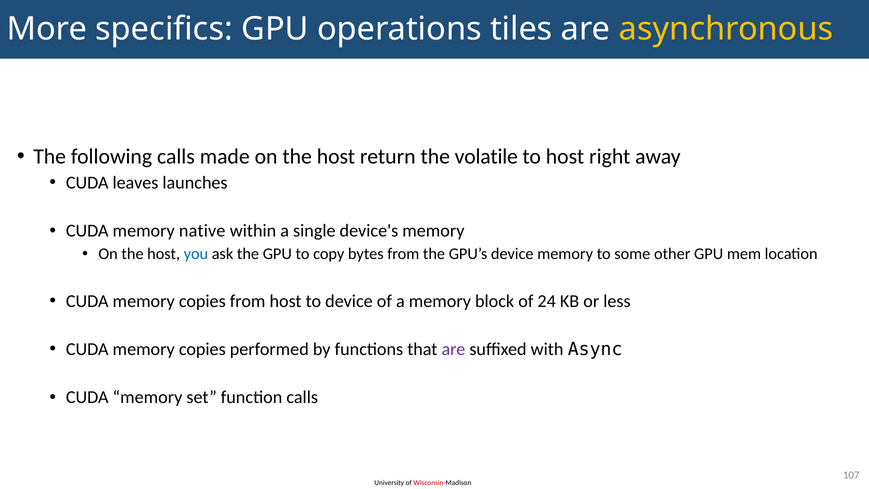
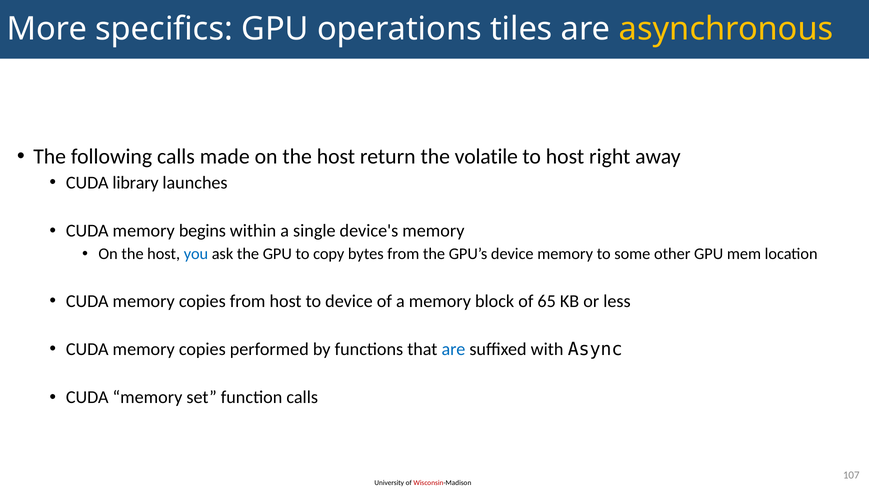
leaves: leaves -> library (136, 183)
native: native -> begins (202, 231)
24: 24 -> 65 (547, 301)
are colour: purple -> blue (453, 349)
